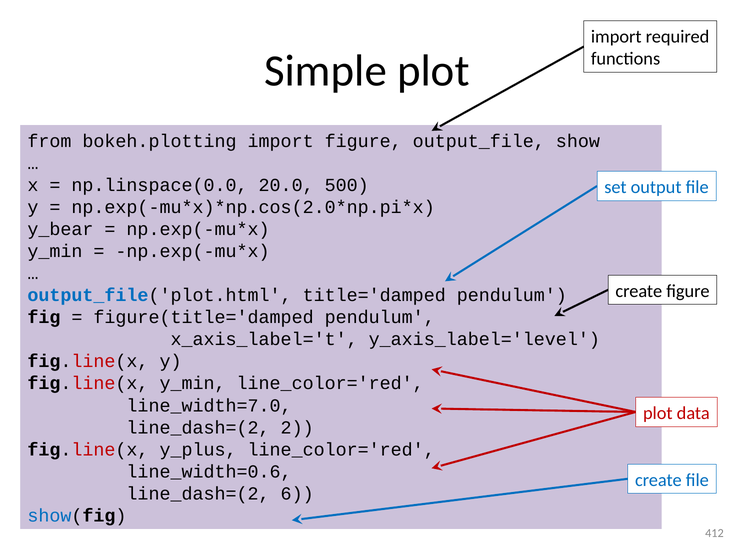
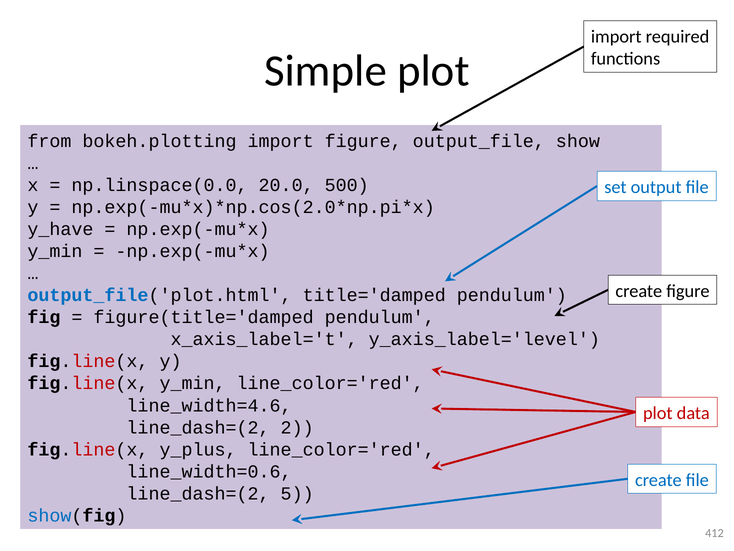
y_bear: y_bear -> y_have (60, 229)
line_width=7.0: line_width=7.0 -> line_width=4.6 (209, 405)
6: 6 -> 5 (297, 493)
